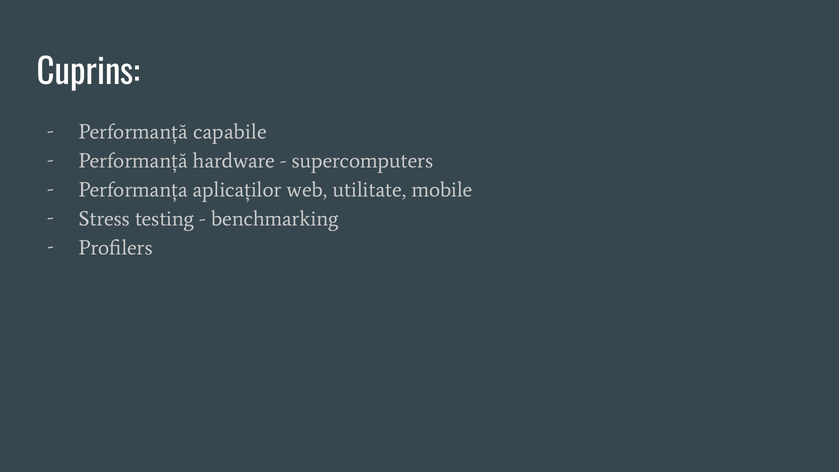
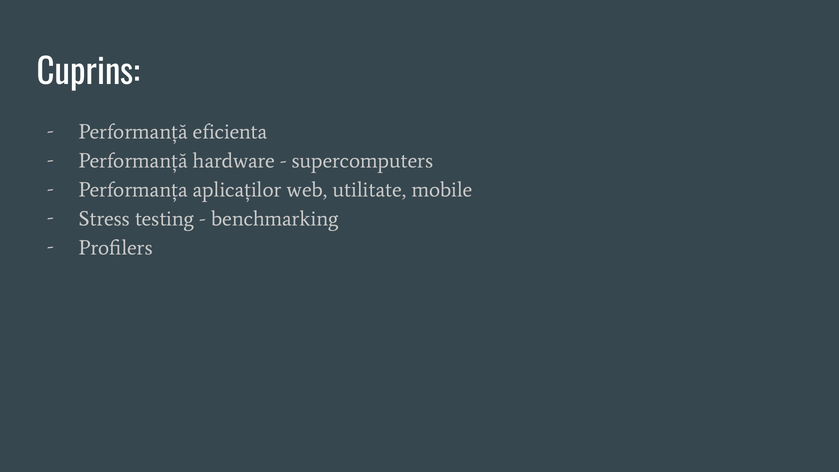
capabile: capabile -> eficienta (230, 132)
